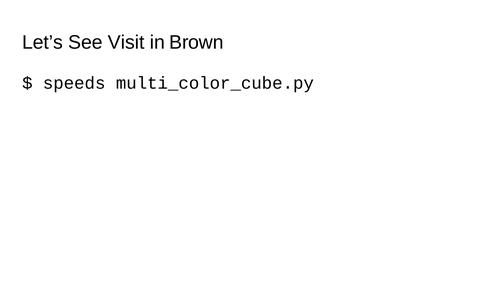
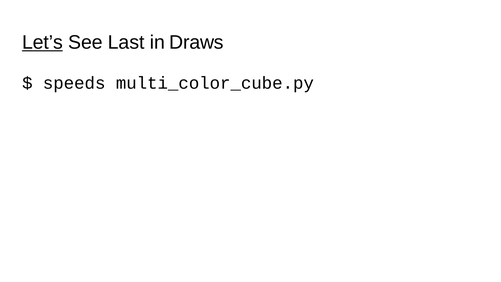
Let’s underline: none -> present (42, 42)
Visit: Visit -> Last (126, 42)
Brown: Brown -> Draws (196, 42)
